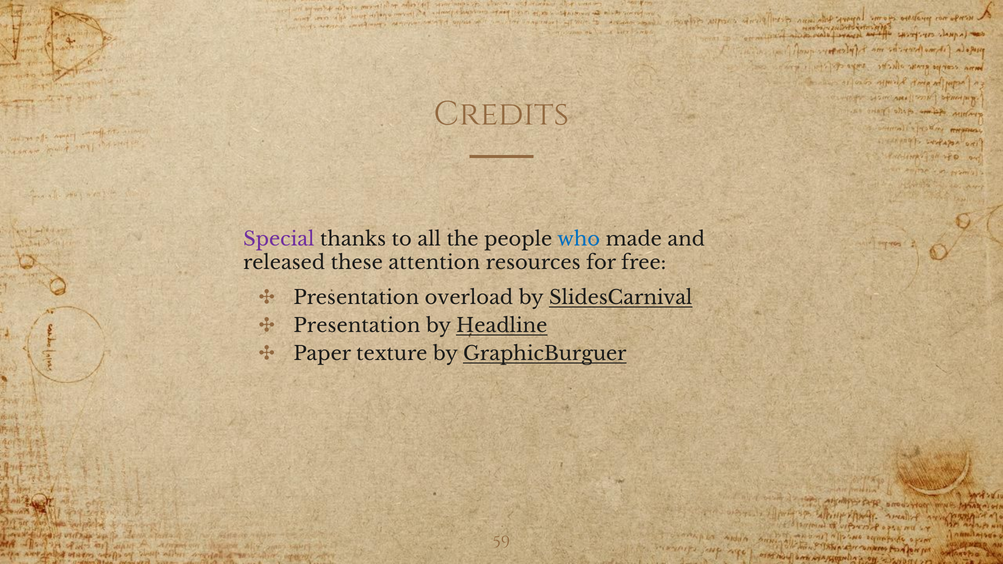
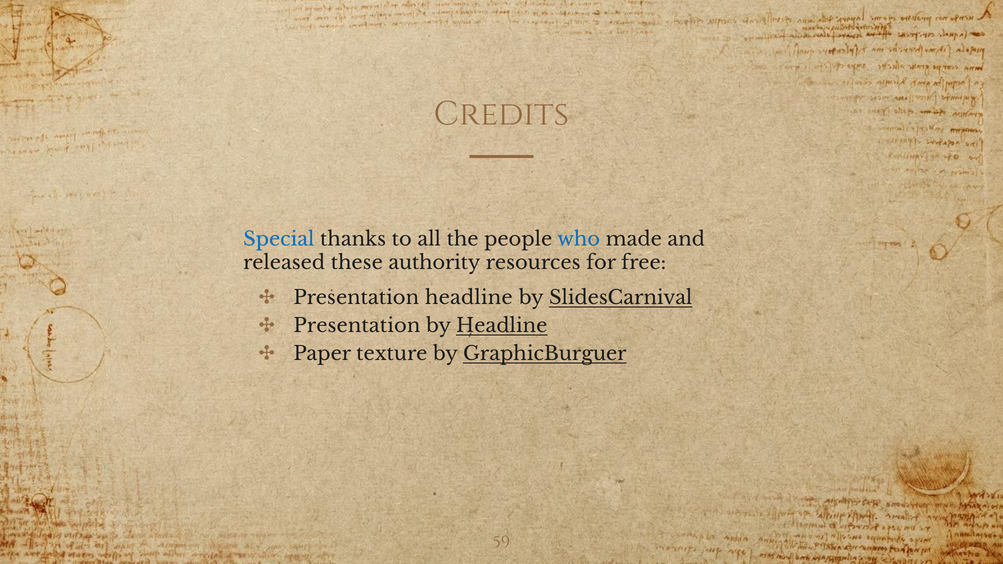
Special colour: purple -> blue (279, 239)
attention: attention -> authority (434, 263)
Presentation overload: overload -> headline (469, 298)
